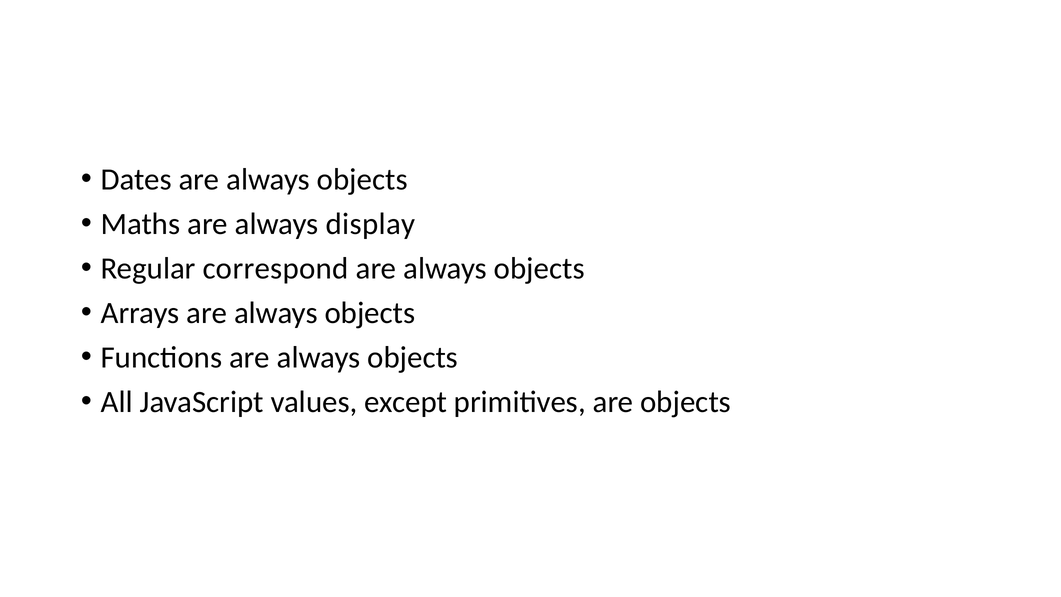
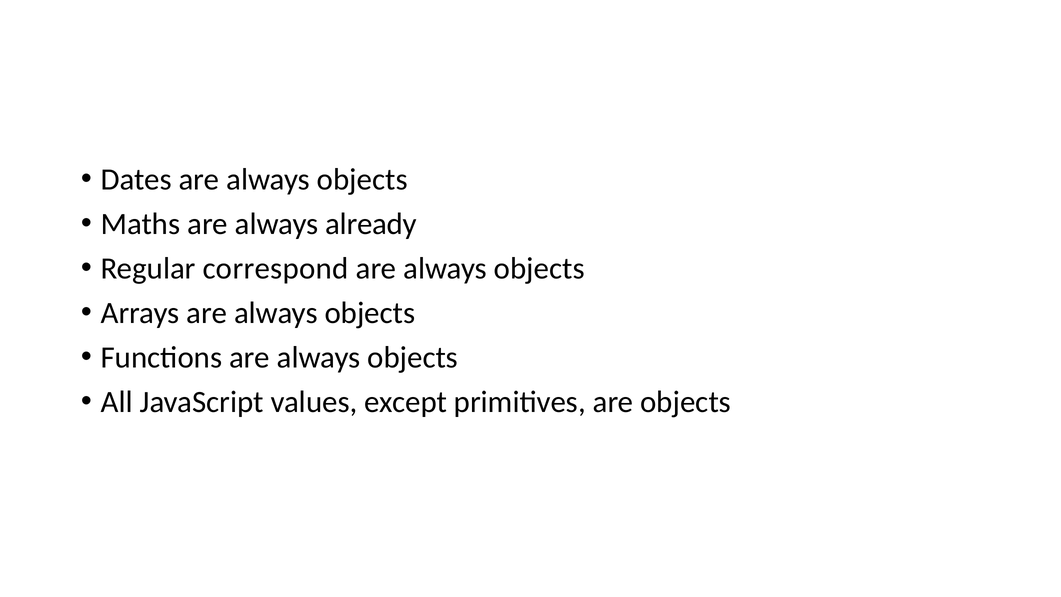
display: display -> already (371, 224)
